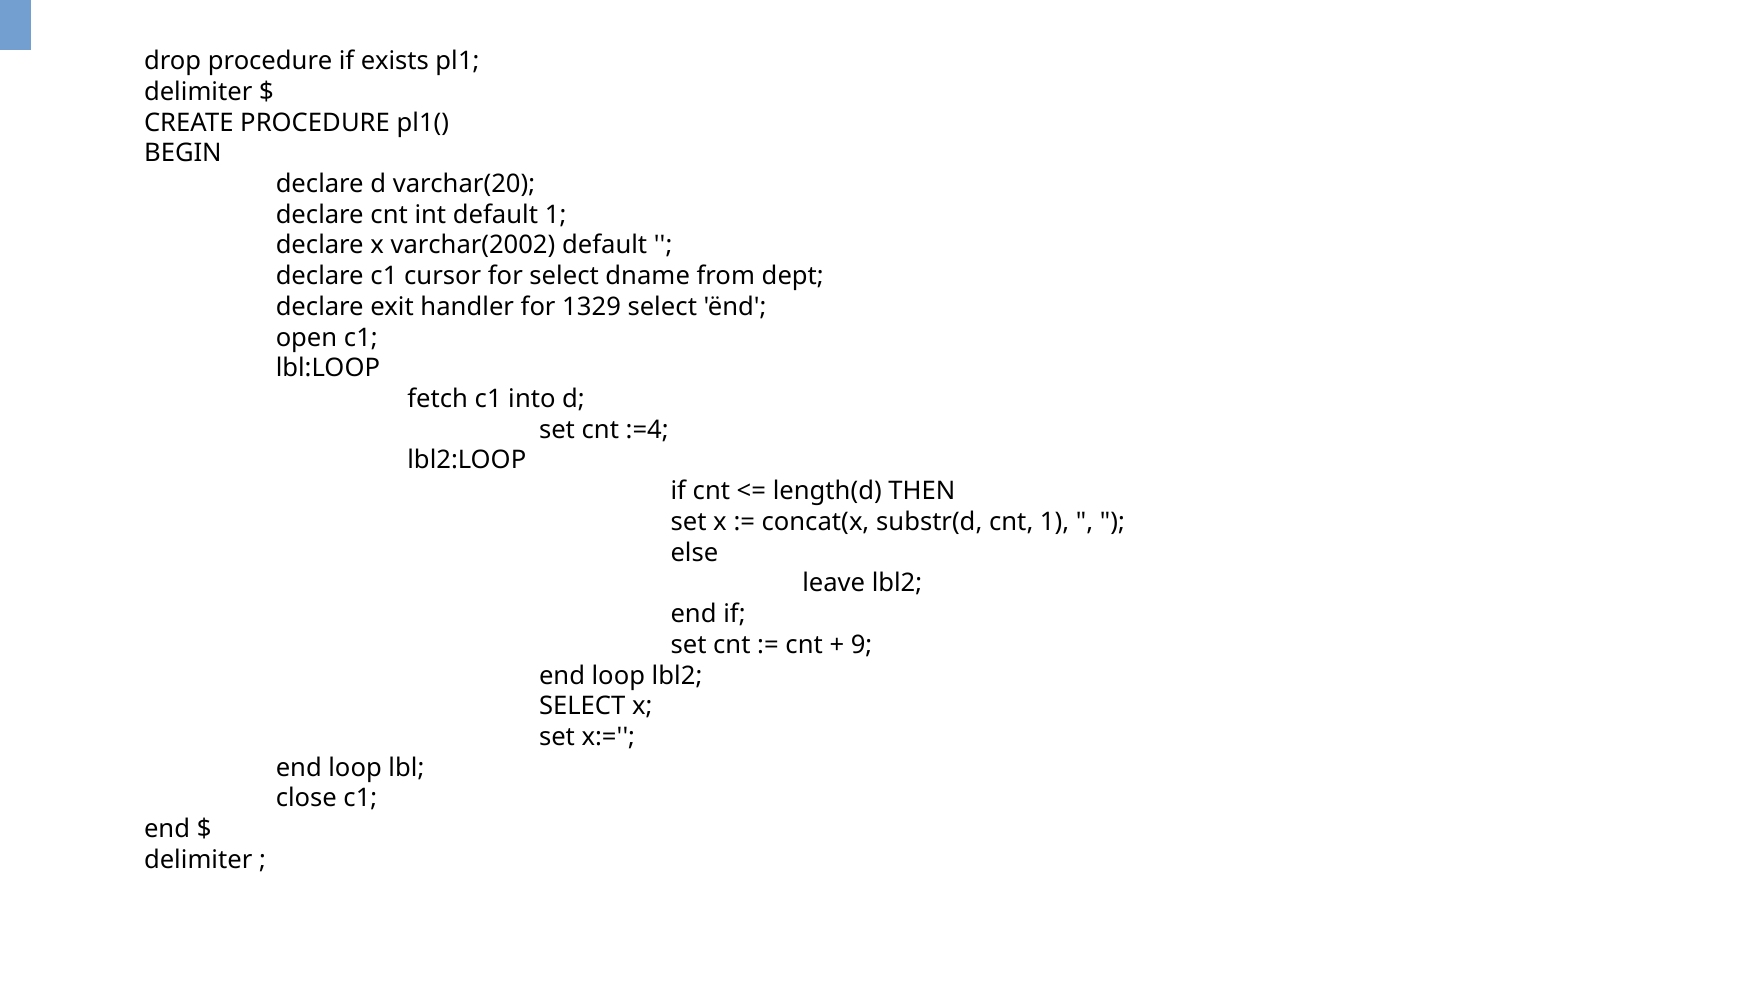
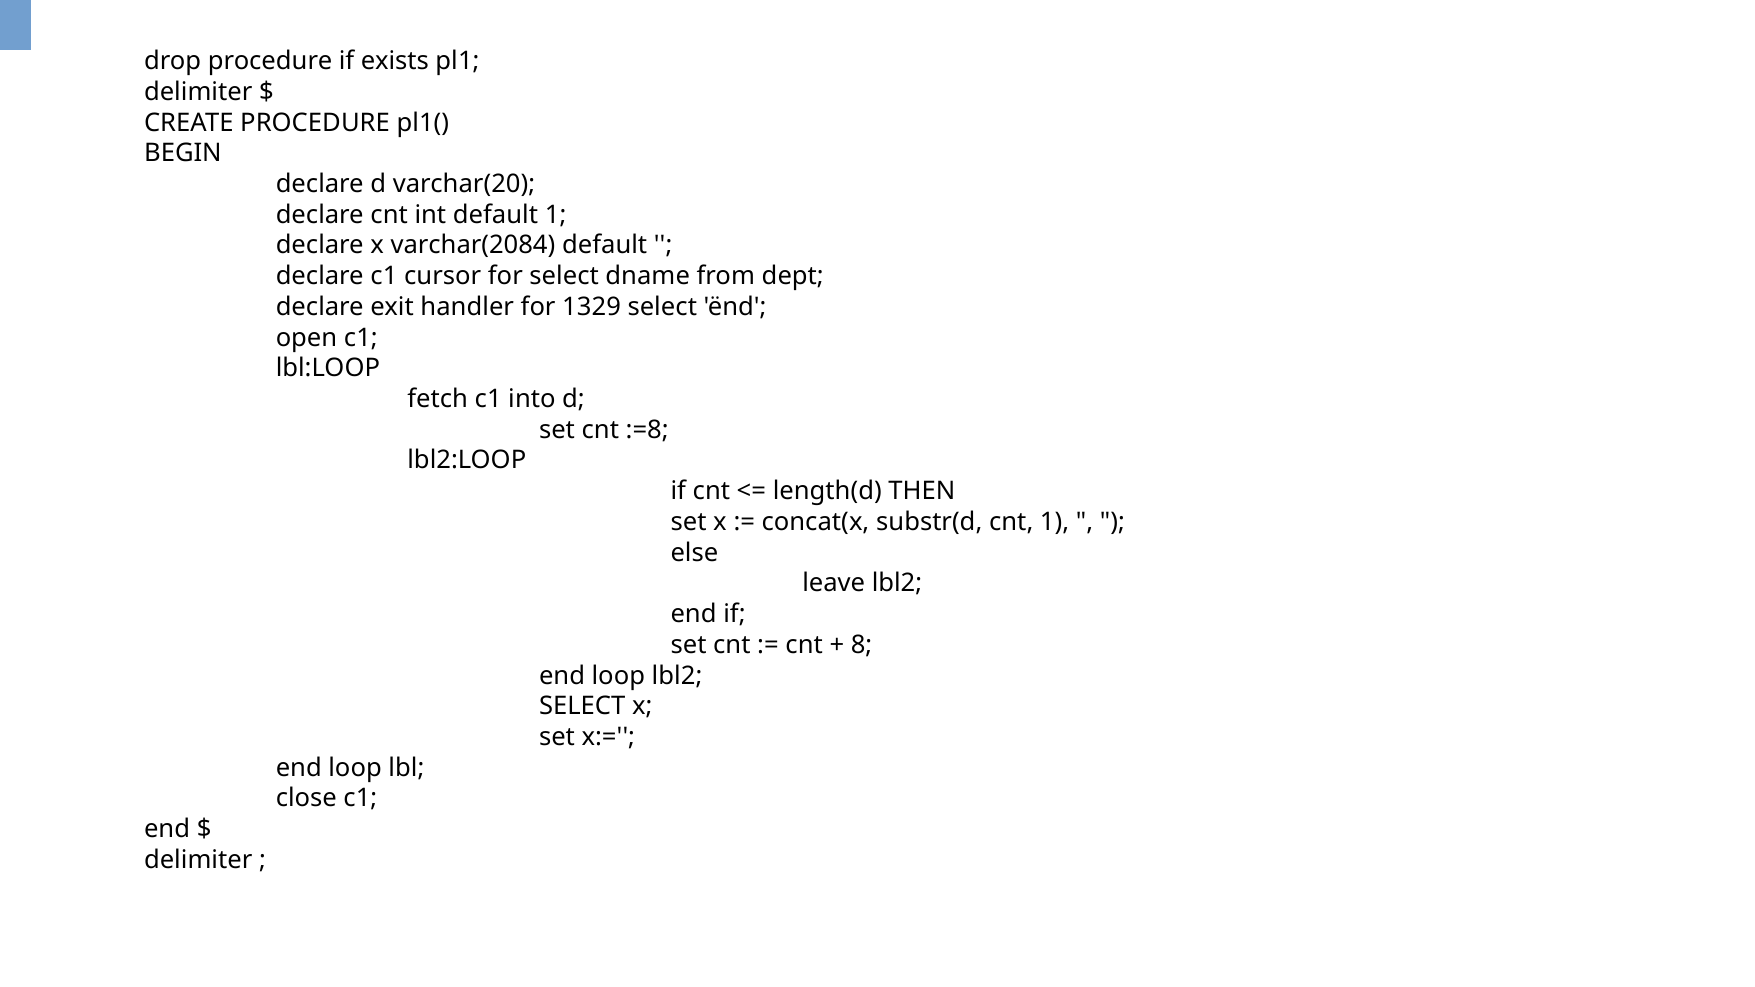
varchar(2002: varchar(2002 -> varchar(2084 (473, 246)
:=4: :=4 -> :=8 (647, 430)
9: 9 -> 8 (862, 645)
